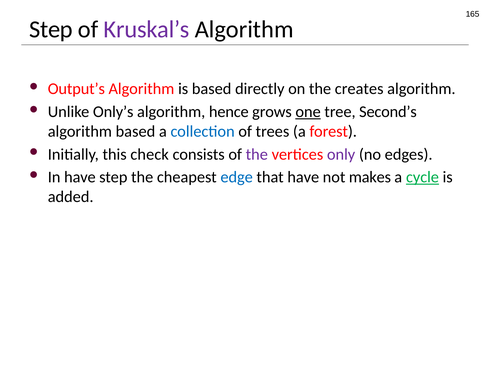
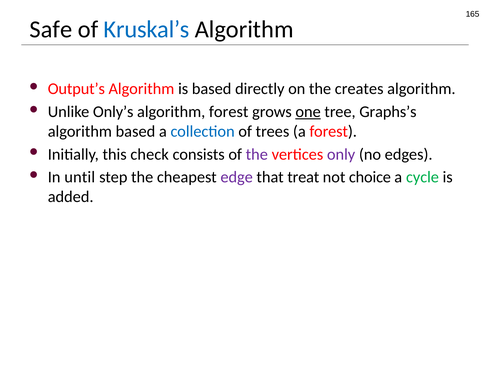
Step: Step -> Safe (51, 29)
Kruskal’s colour: purple -> blue (147, 29)
algorithm hence: hence -> forest (229, 112)
Second’s: Second’s -> Graphs’s (388, 112)
In have: have -> until (80, 177)
edge colour: blue -> purple (237, 177)
that have: have -> treat (303, 177)
makes: makes -> choice (370, 177)
cycle underline: present -> none (422, 177)
